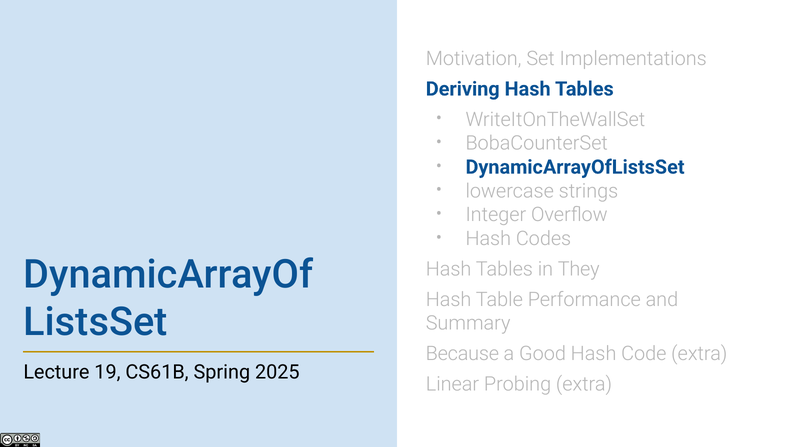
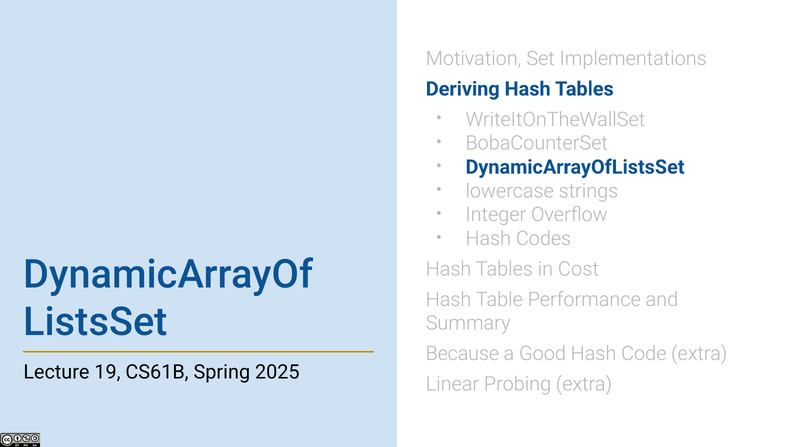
They: They -> Cost (578, 269)
